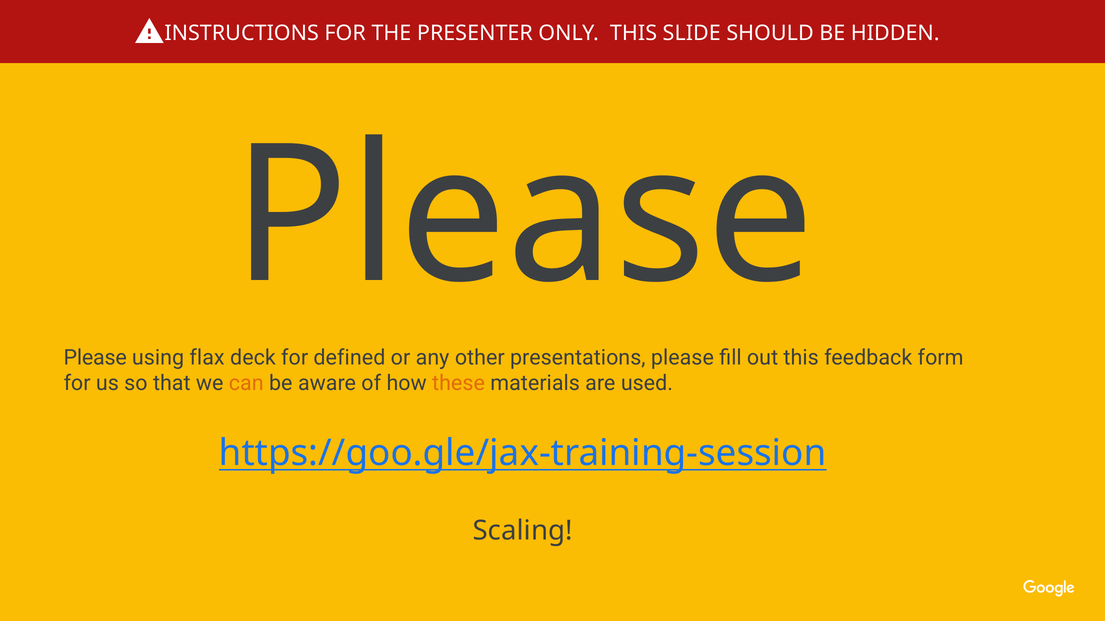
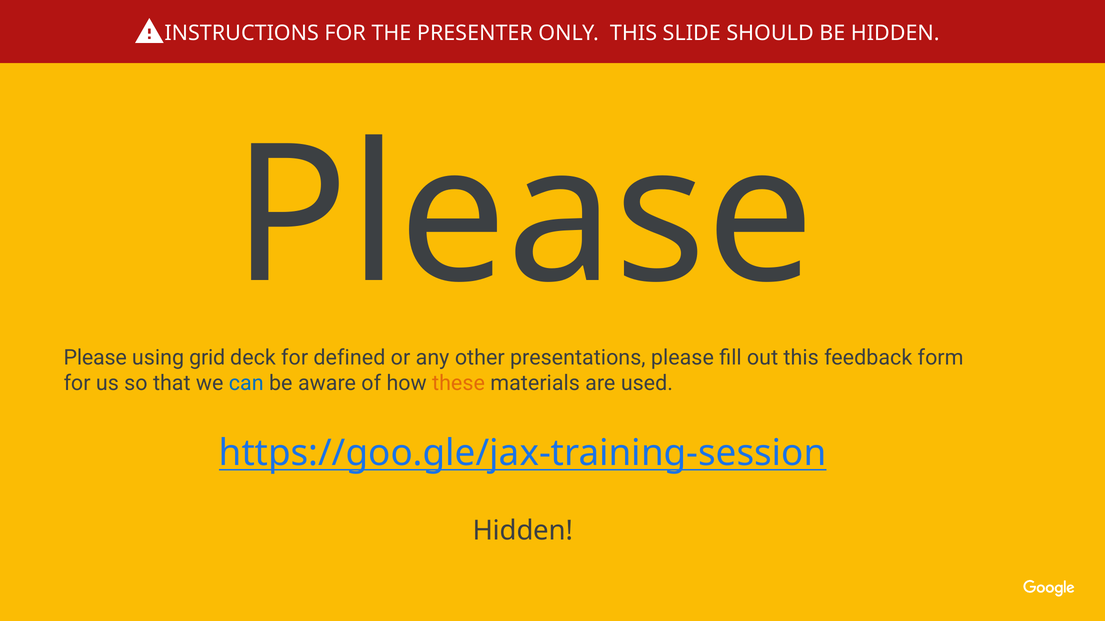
flax: flax -> grid (207, 358)
can colour: orange -> blue (246, 384)
Scaling: Scaling -> Hidden (523, 531)
